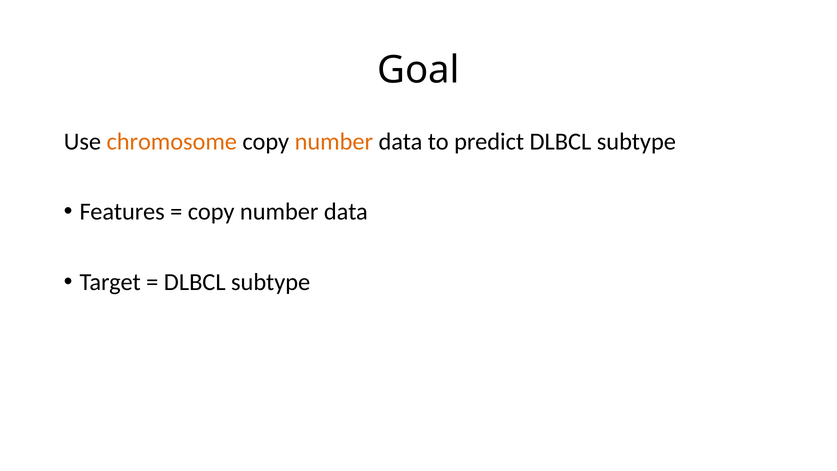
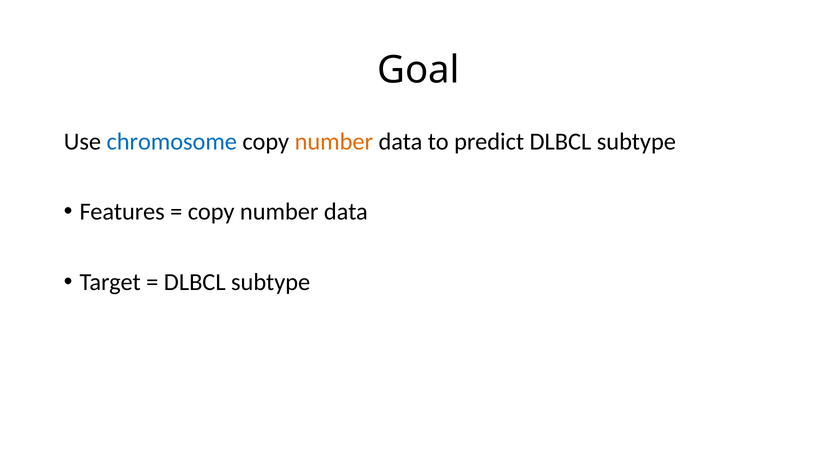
chromosome colour: orange -> blue (172, 142)
